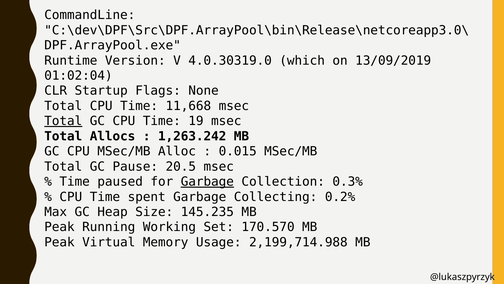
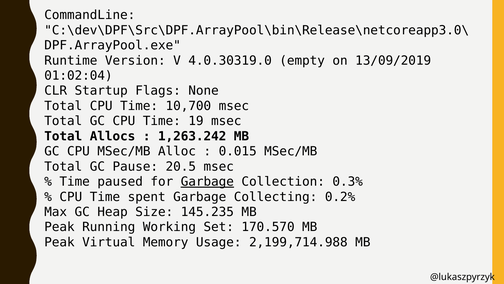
which: which -> empty (302, 60)
11,668: 11,668 -> 10,700 (188, 106)
Total underline: present -> none (63, 121)
